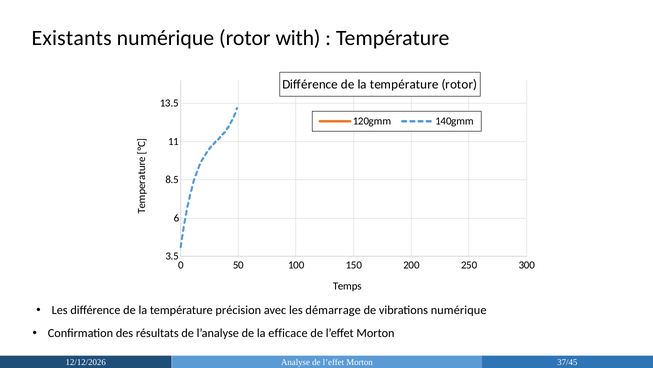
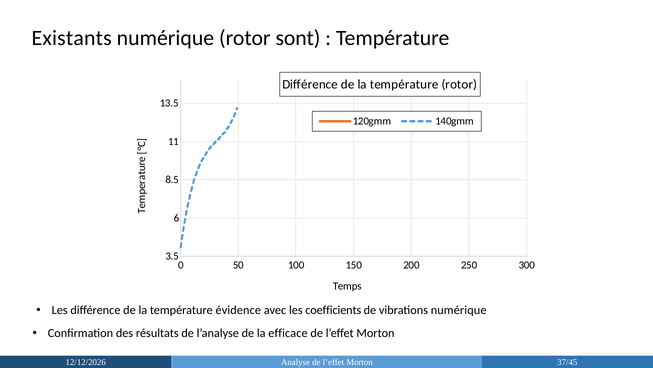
with: with -> sont (298, 38)
précision: précision -> évidence (238, 310)
démarrage: démarrage -> coefficients (333, 310)
